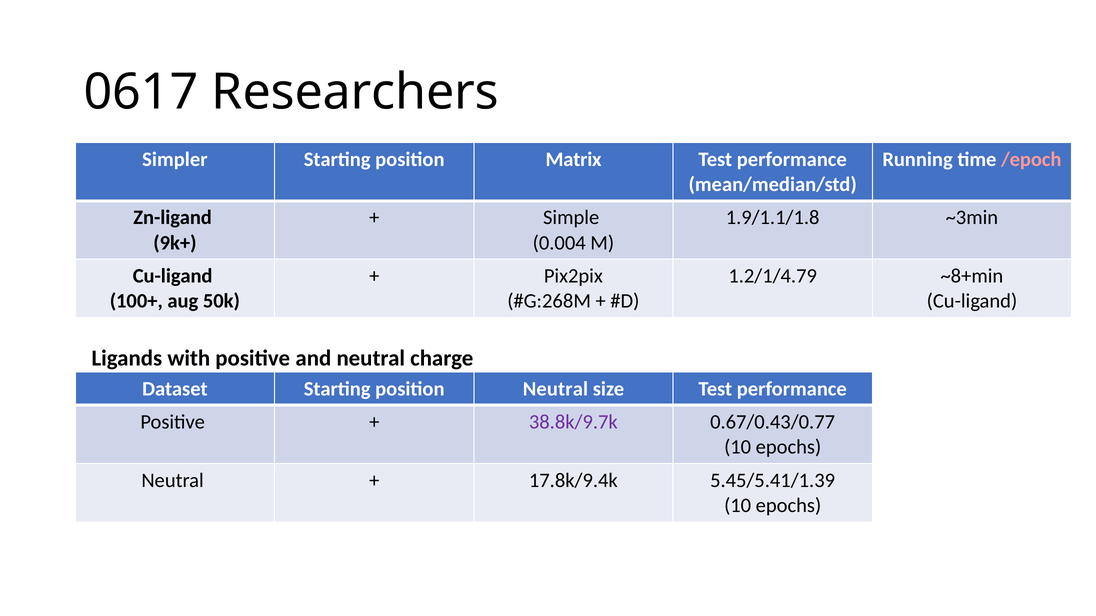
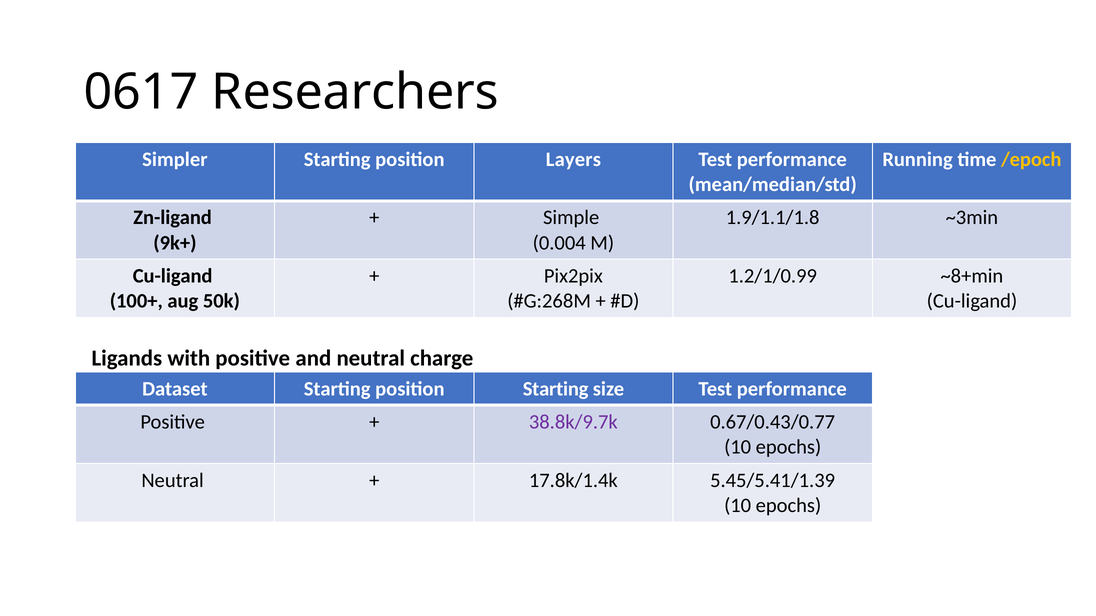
Matrix: Matrix -> Layers (573, 159)
/epoch colour: pink -> yellow (1031, 159)
1.2/1/4.79: 1.2/1/4.79 -> 1.2/1/0.99 (773, 276)
position Neutral: Neutral -> Starting (556, 389)
17.8k/9.4k: 17.8k/9.4k -> 17.8k/1.4k (573, 481)
